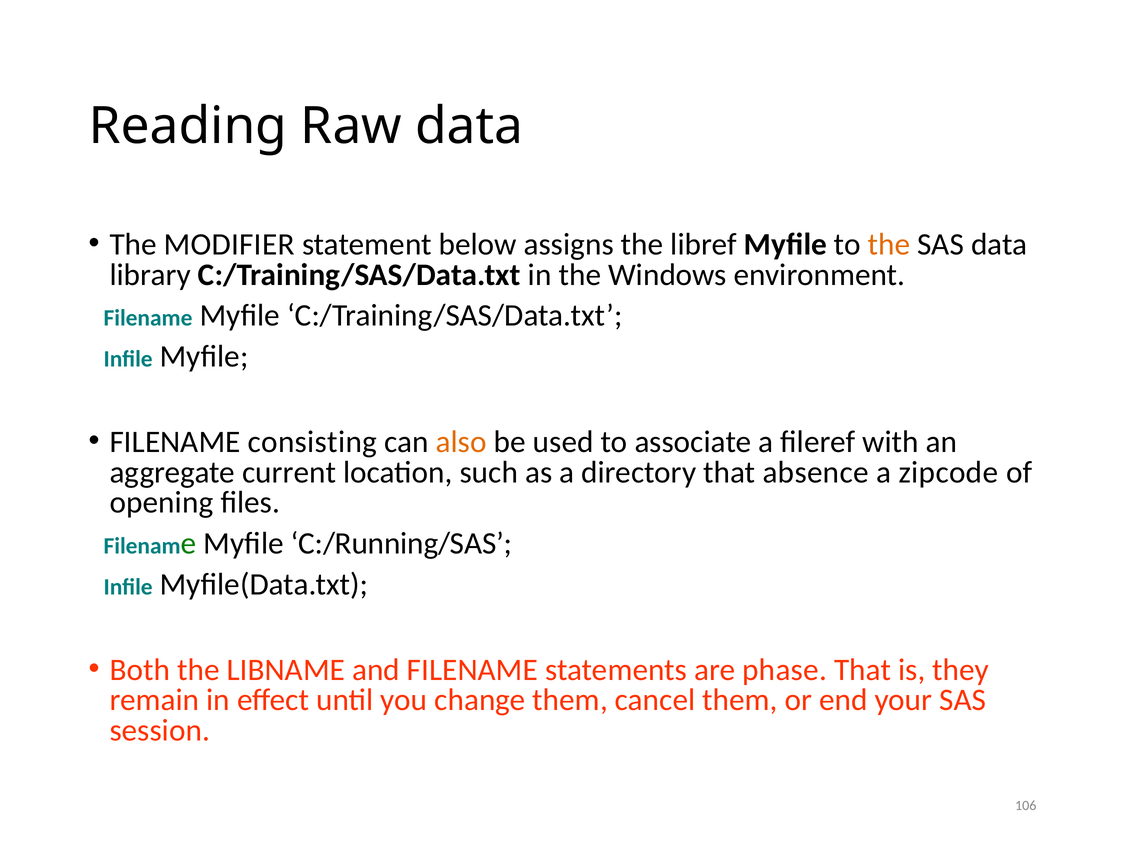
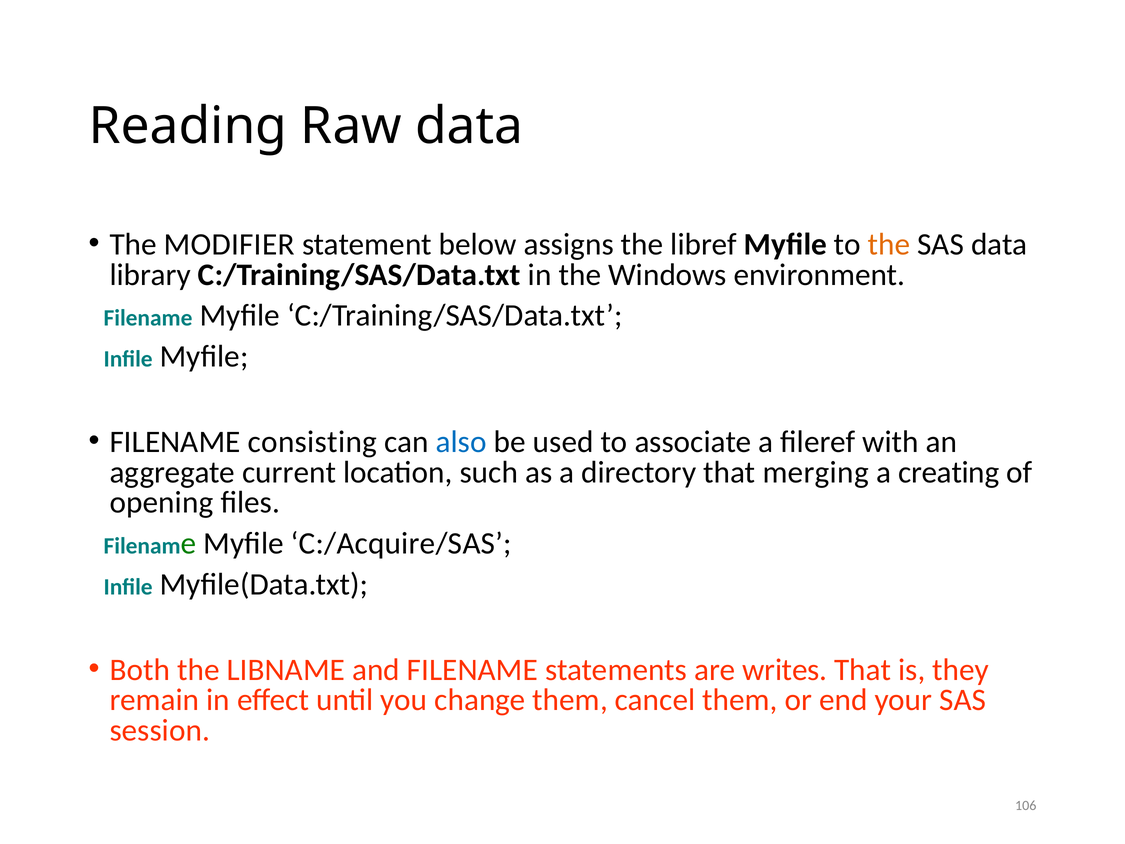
also colour: orange -> blue (461, 442)
absence: absence -> merging (816, 472)
zipcode: zipcode -> creating (949, 472)
C:/Running/SAS: C:/Running/SAS -> C:/Acquire/SAS (401, 543)
phase: phase -> writes (785, 670)
